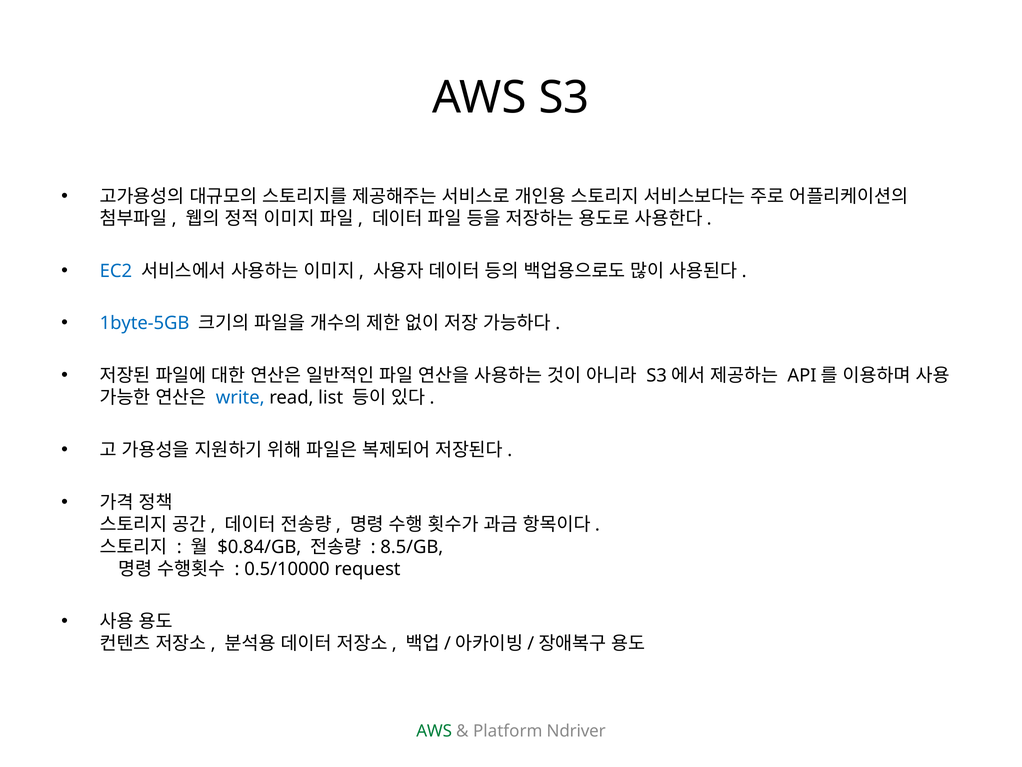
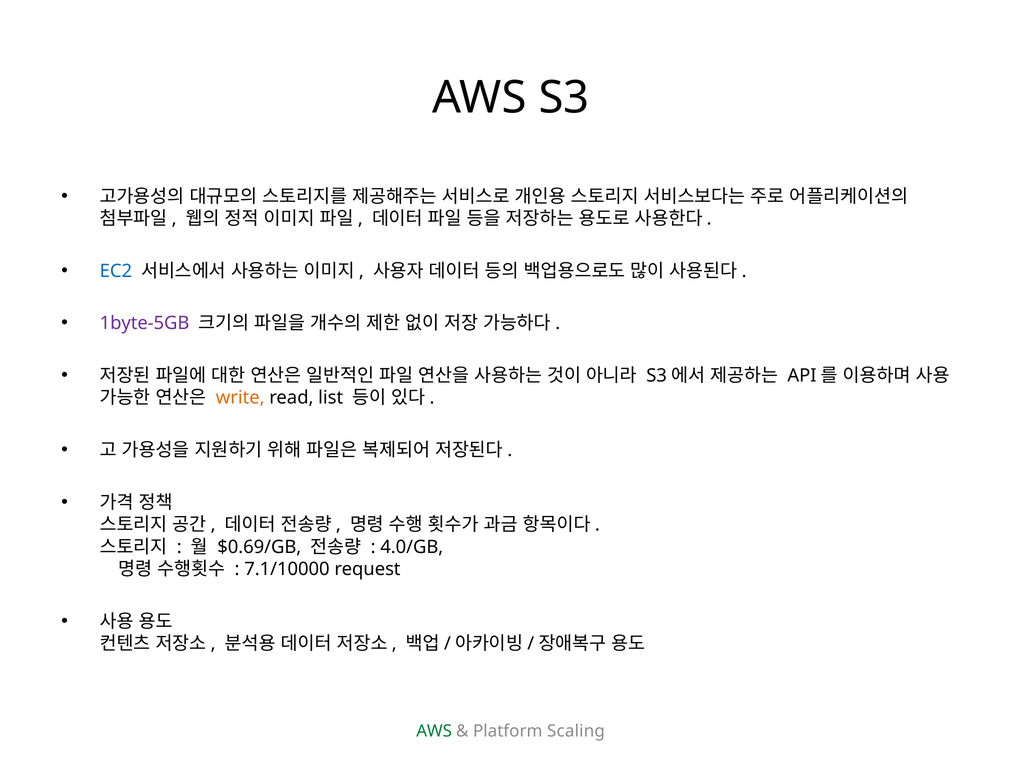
1byte-5GB colour: blue -> purple (145, 323)
write colour: blue -> orange (240, 398)
$0.84/GB: $0.84/GB -> $0.69/GB (259, 547)
8.5/GB: 8.5/GB -> 4.0/GB (412, 547)
0.5/10000: 0.5/10000 -> 7.1/10000 (287, 569)
Ndriver: Ndriver -> Scaling (576, 731)
